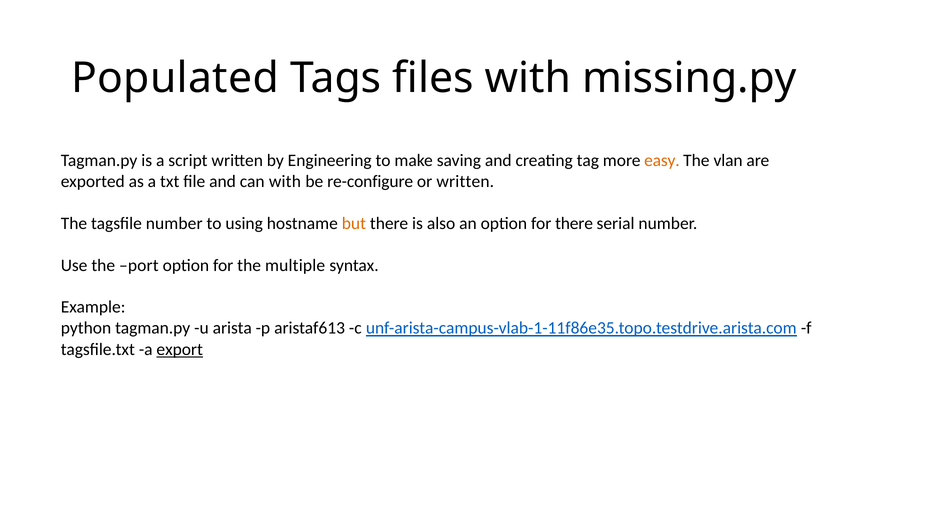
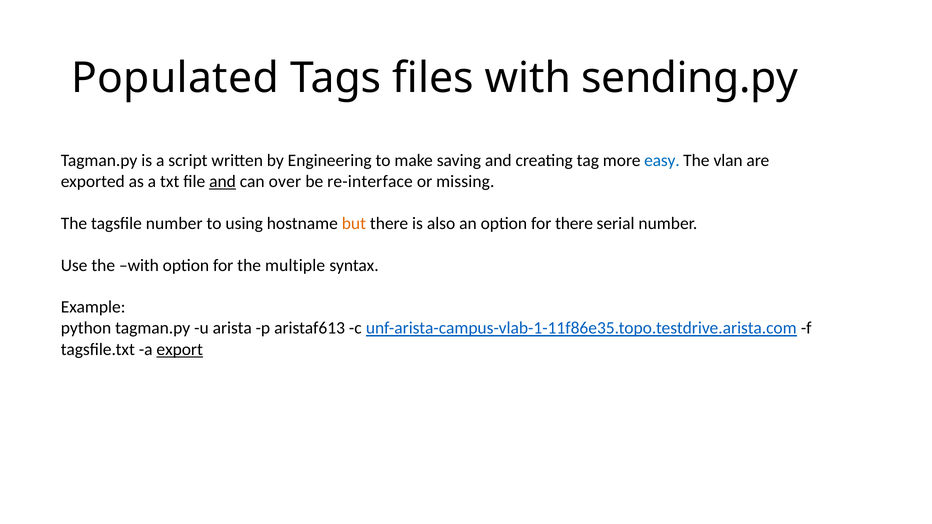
missing.py: missing.py -> sending.py (690, 78)
easy colour: orange -> blue (662, 161)
and underline: none -> present (223, 182)
can with: with -> over (285, 182)
re-configure: re-configure -> re-interface (370, 182)
or written: written -> missing (465, 182)
the port: port -> with (139, 265)
